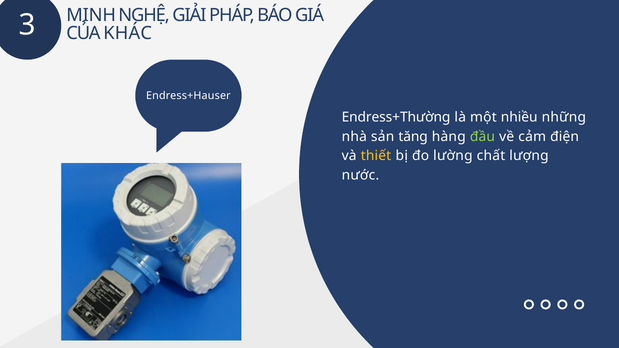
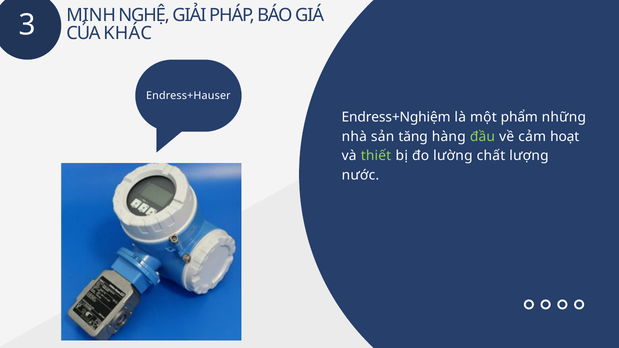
Endress+Thường: Endress+Thường -> Endress+Nghiệm (396, 117)
nhiều: nhiều -> phẩm (519, 117)
điện: điện -> hoạt (565, 137)
thiết colour: yellow -> light green (376, 156)
